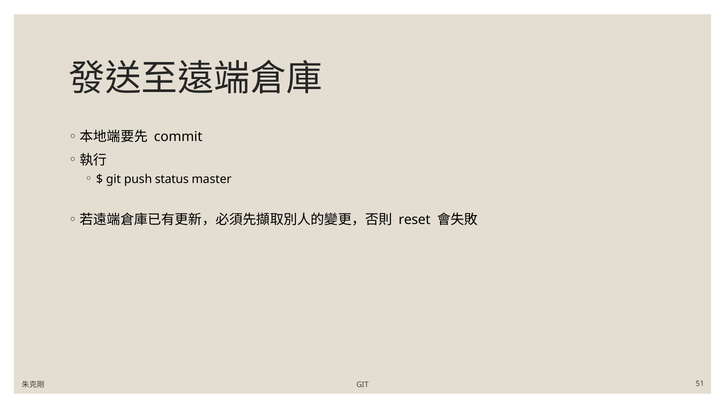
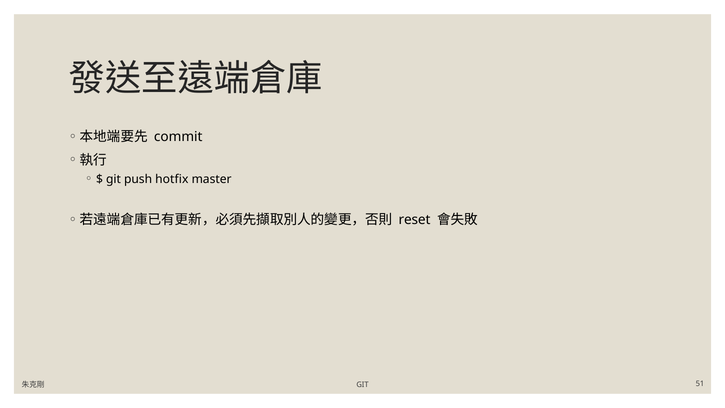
status: status -> hotfix (172, 179)
